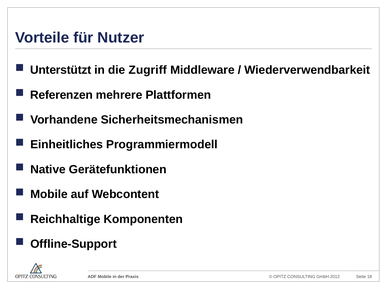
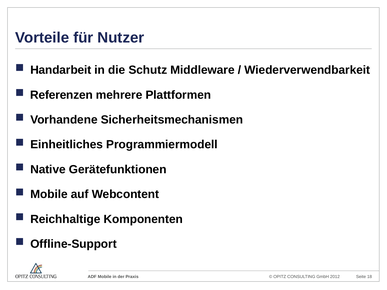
Unterstützt: Unterstützt -> Handarbeit (61, 70)
Zugriff: Zugriff -> Schutz (148, 70)
